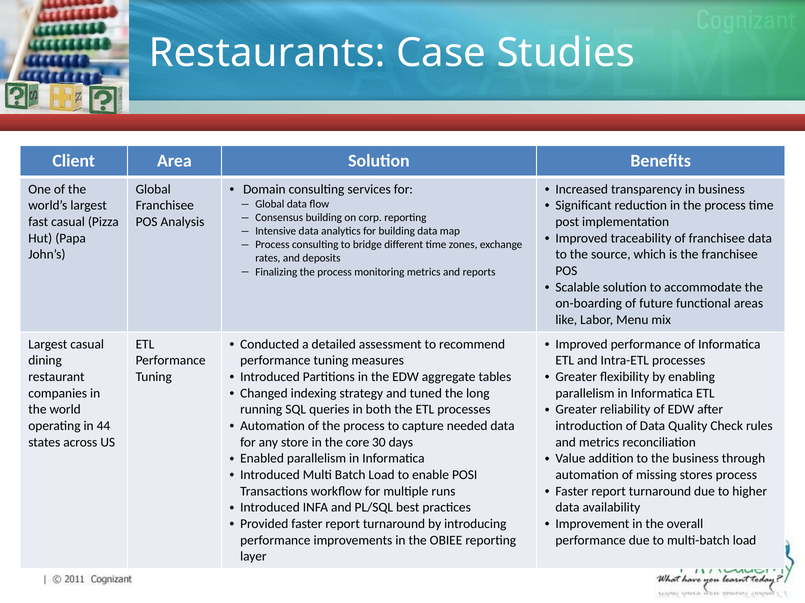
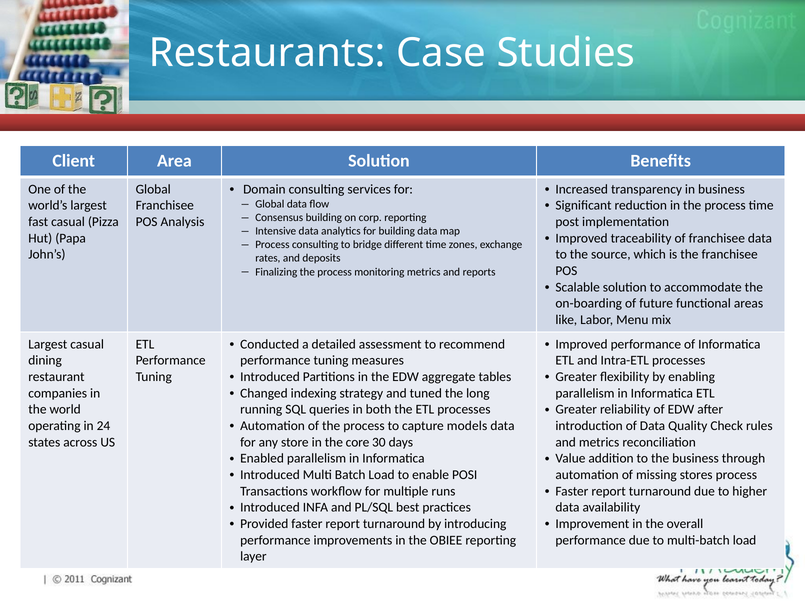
needed: needed -> models (467, 426)
44: 44 -> 24 (103, 426)
